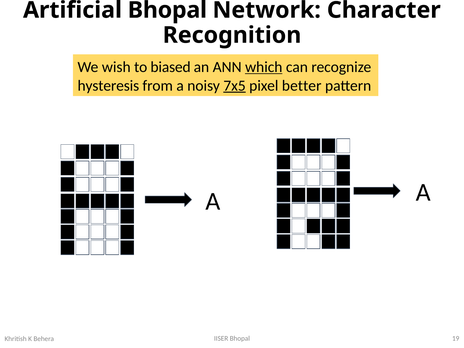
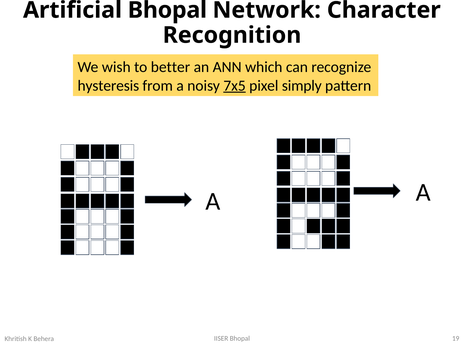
biased: biased -> better (170, 67)
which underline: present -> none (264, 67)
better: better -> simply (302, 86)
